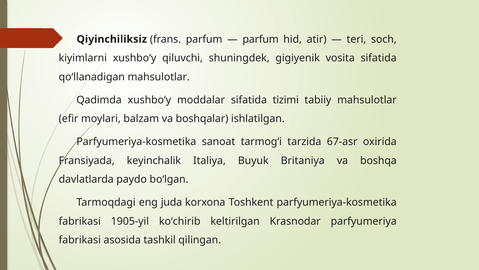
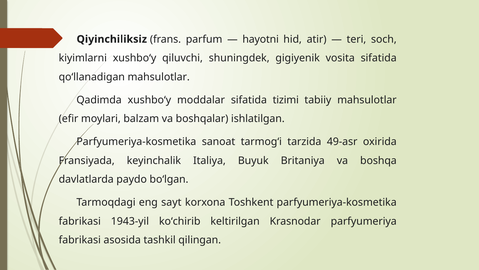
parfum: parfum -> hayotni (261, 39)
67-asr: 67-asr -> 49-asr (342, 141)
juda: juda -> sayt (171, 202)
1905-yil: 1905-yil -> 1943-yil (130, 221)
